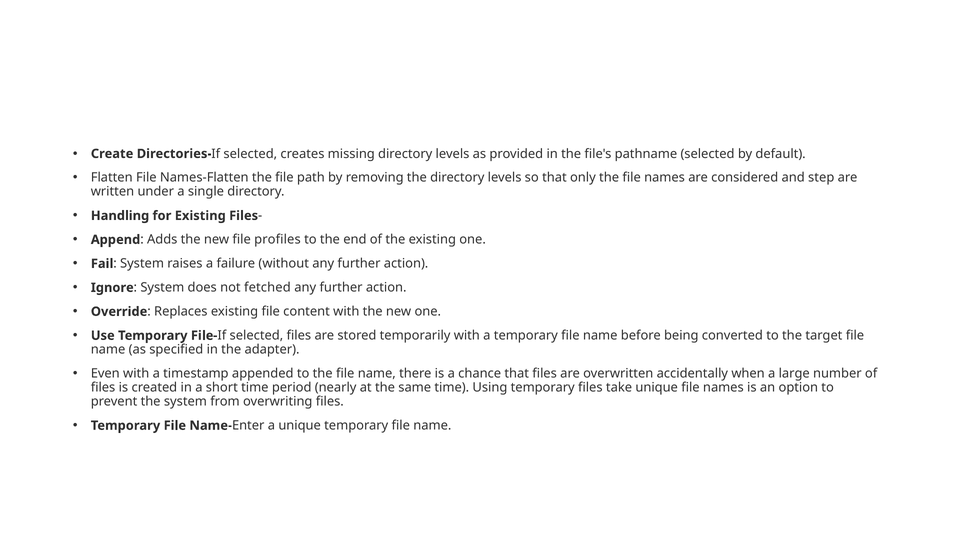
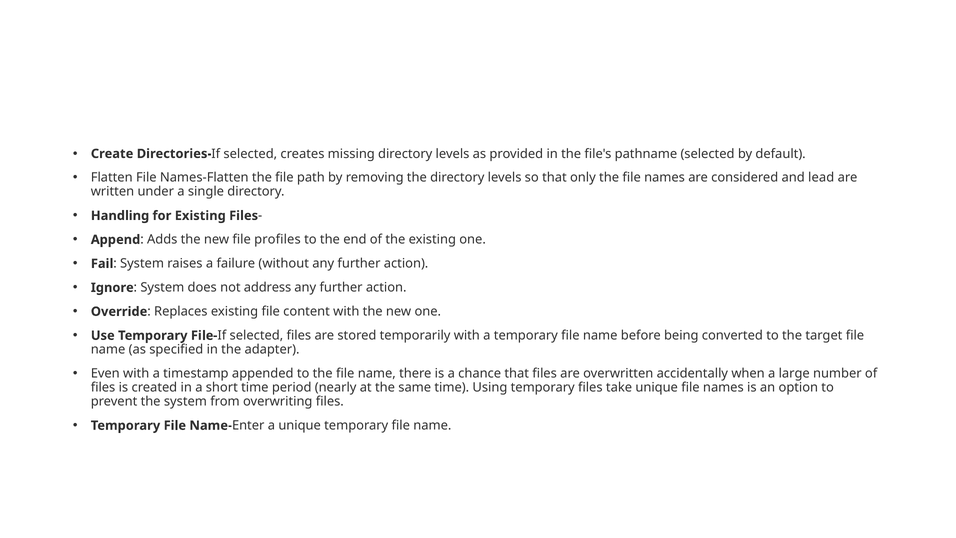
step: step -> lead (821, 178)
fetched: fetched -> address (268, 287)
